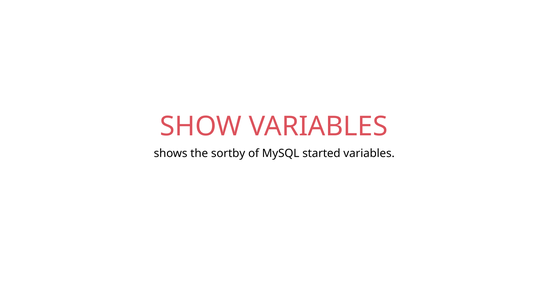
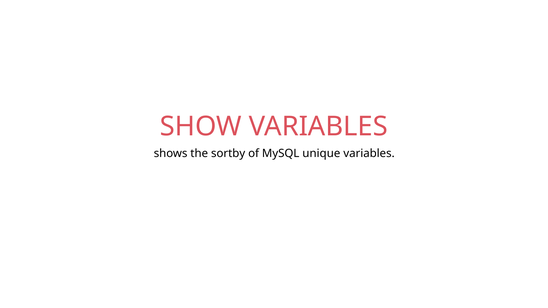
started: started -> unique (321, 154)
